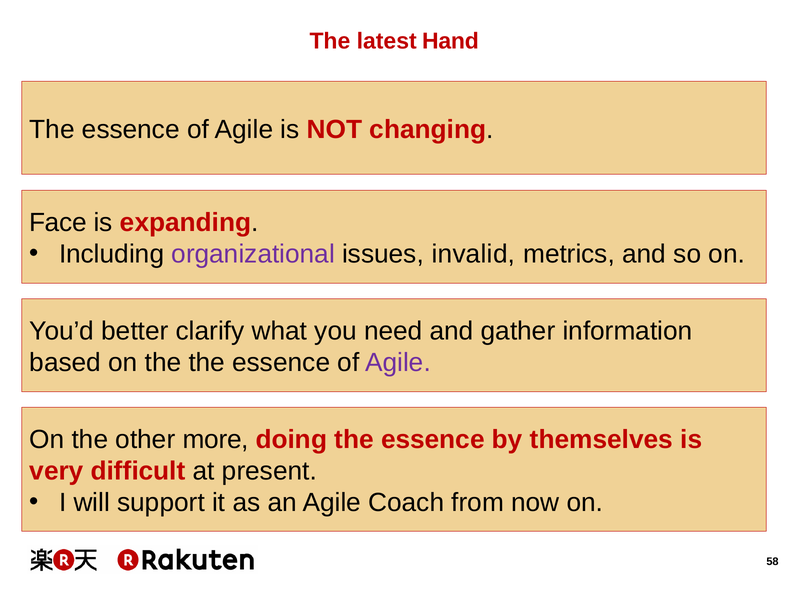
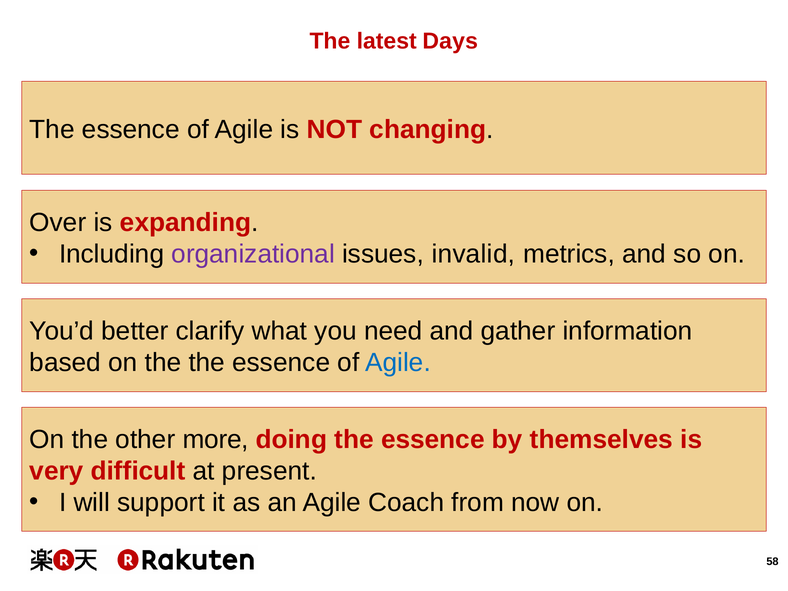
Hand: Hand -> Days (450, 41)
Face: Face -> Over (58, 223)
Agile colour: purple -> blue (398, 363)
